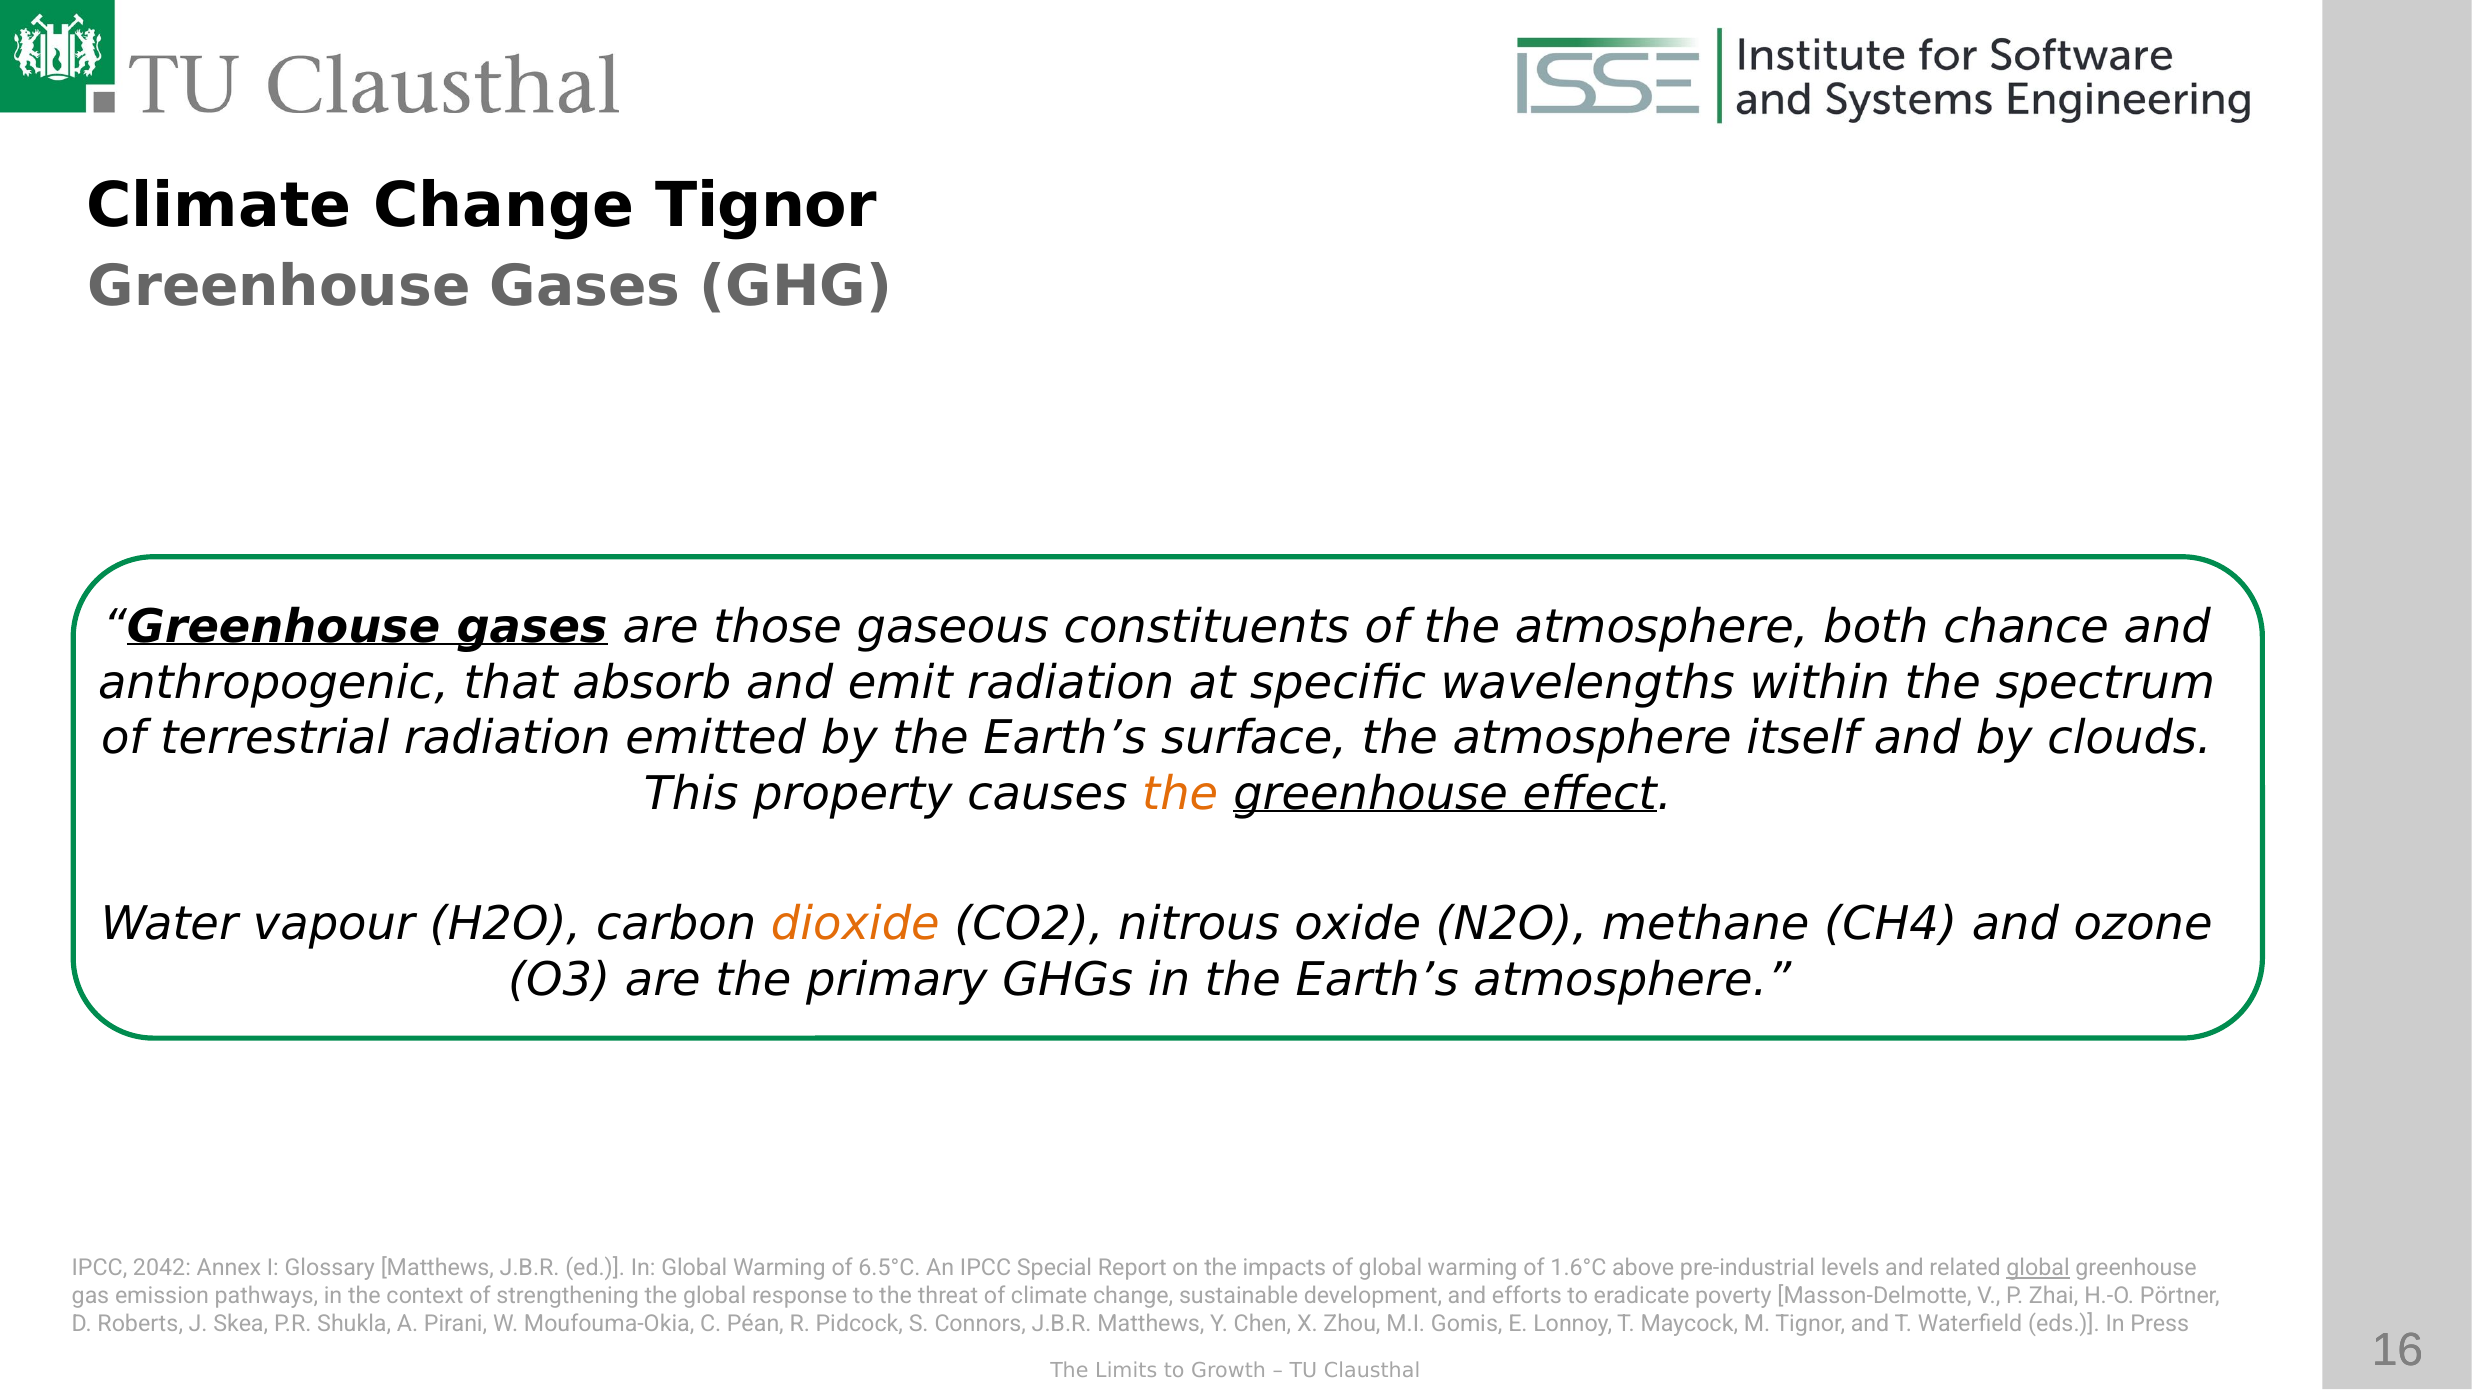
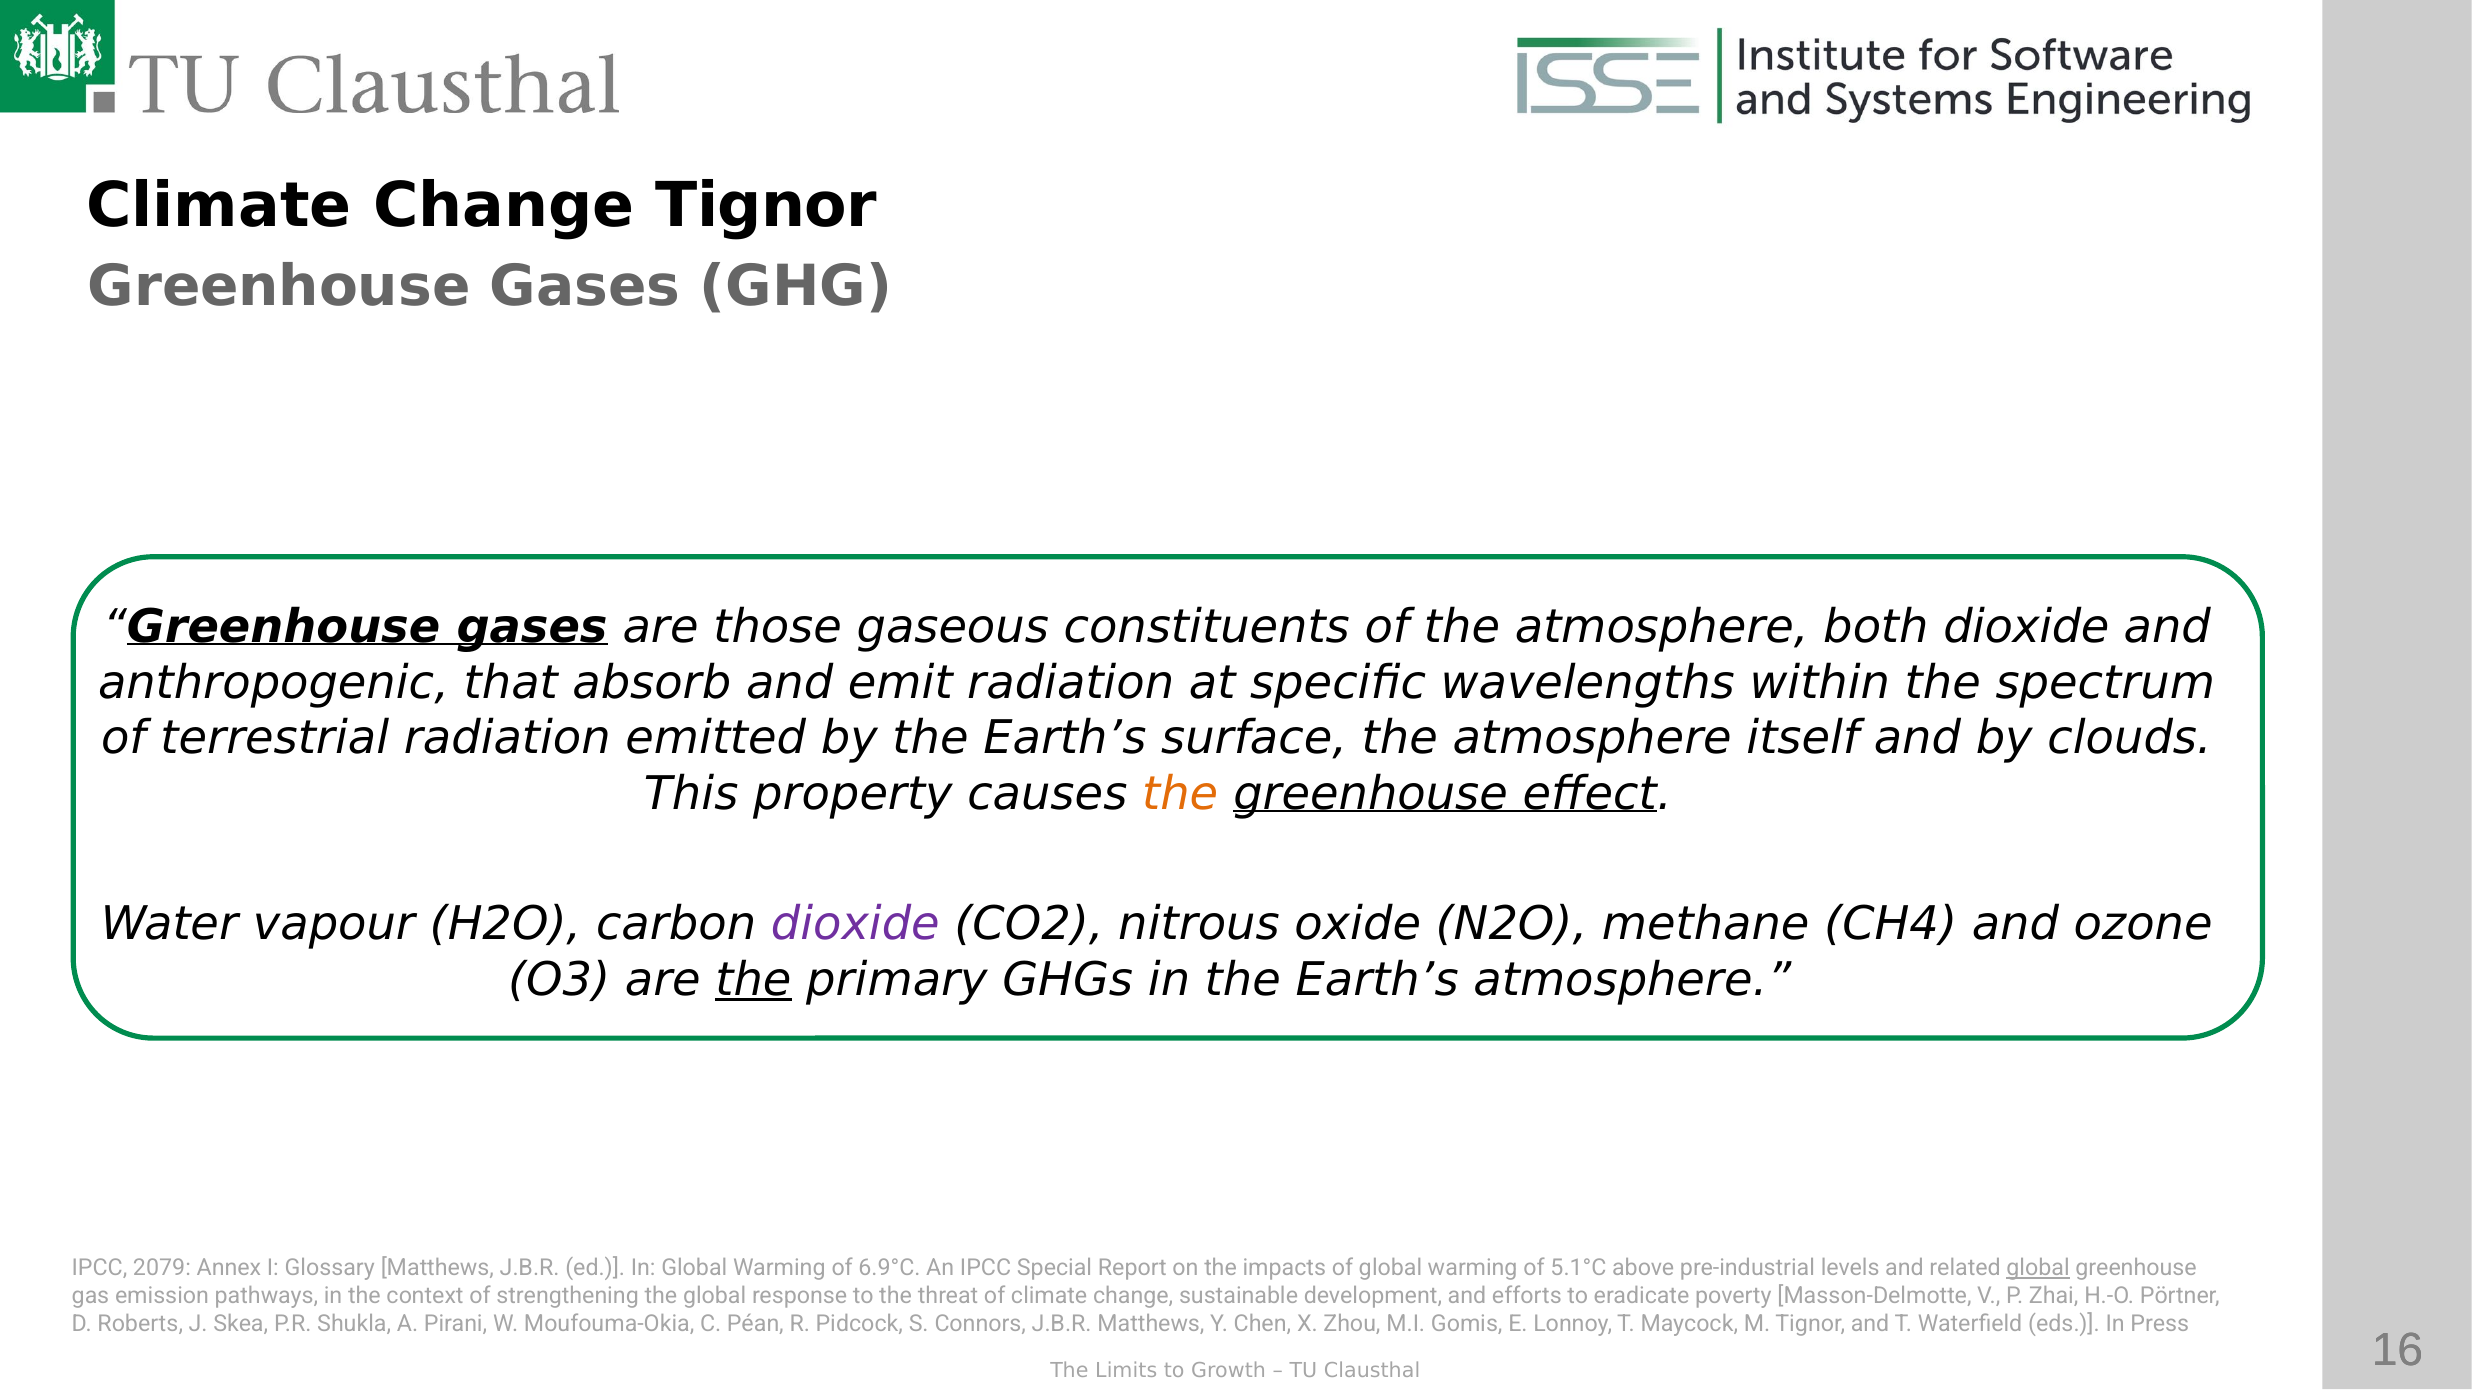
both chance: chance -> dioxide (2026, 627)
dioxide colour: orange -> purple (855, 924)
the underline: none -> present (753, 979)
2042: 2042 -> 2079 (162, 1268)
6.5°C: 6.5°C -> 6.9°C (890, 1268)
1.6°C: 1.6°C -> 5.1°C (1578, 1268)
